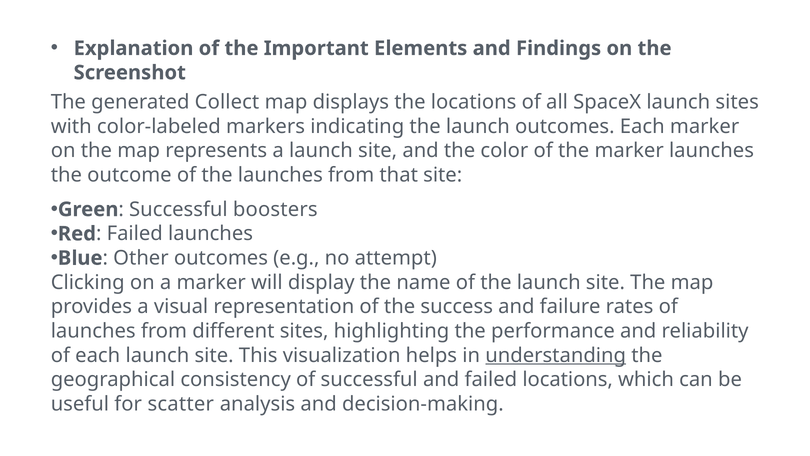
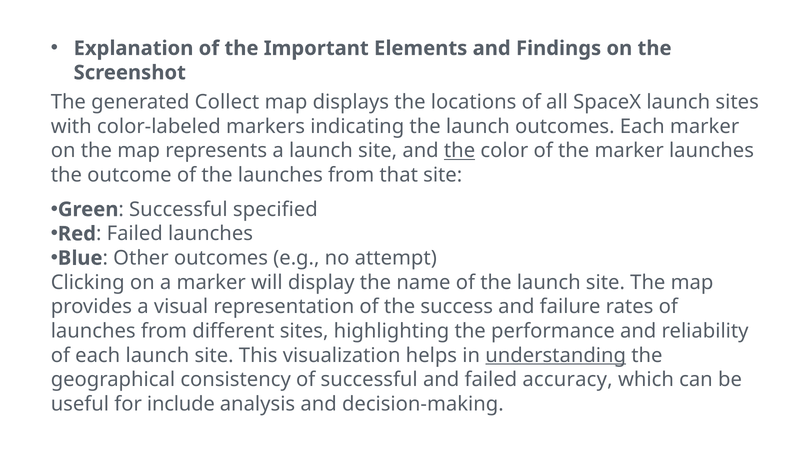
the underline: none -> present (460, 151)
boosters: boosters -> specified (275, 209)
failed locations: locations -> accuracy (568, 379)
scatter: scatter -> include (181, 404)
